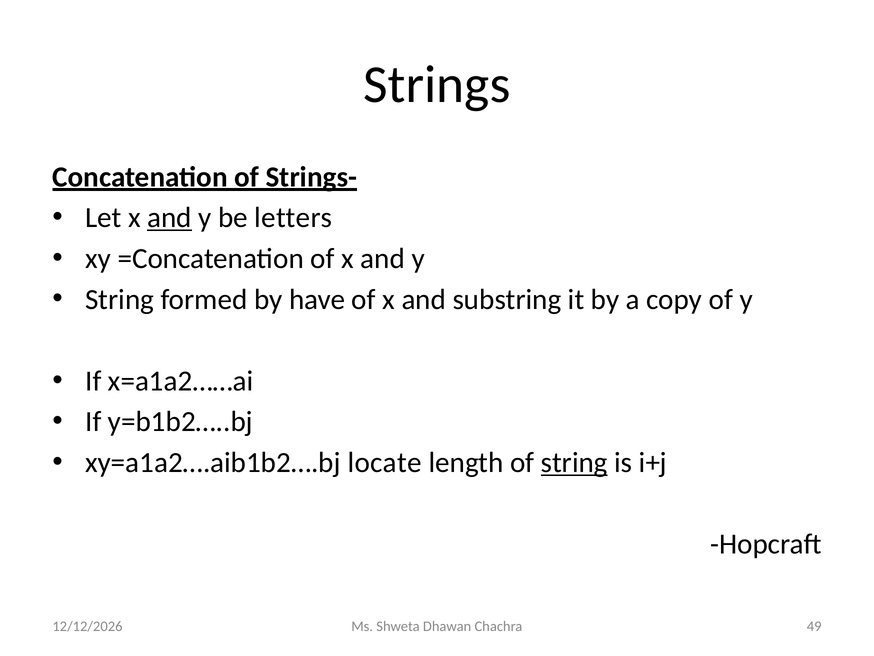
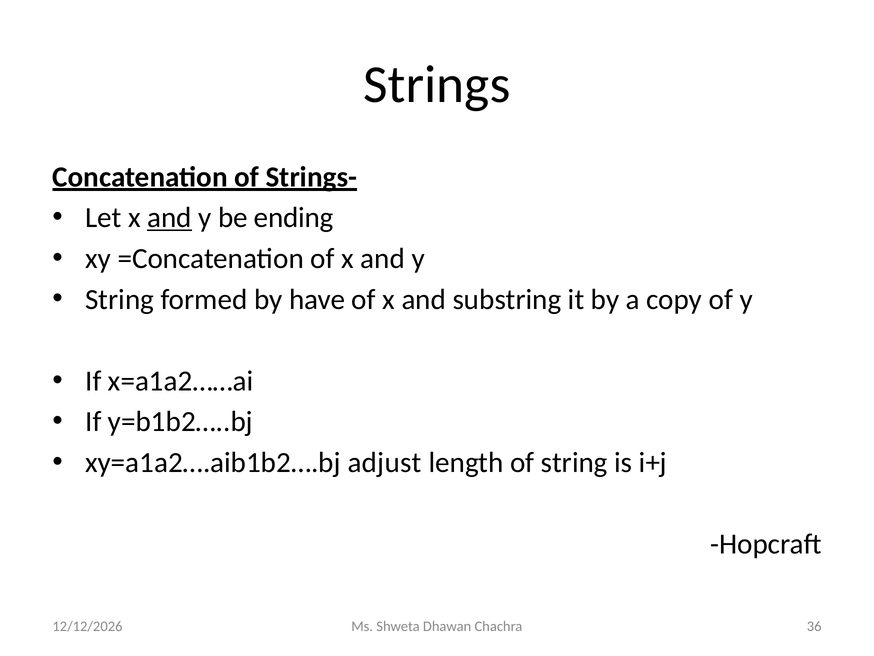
letters: letters -> ending (294, 218)
locate: locate -> adjust (385, 462)
string underline: present -> none (574, 462)
49: 49 -> 36 (814, 626)
